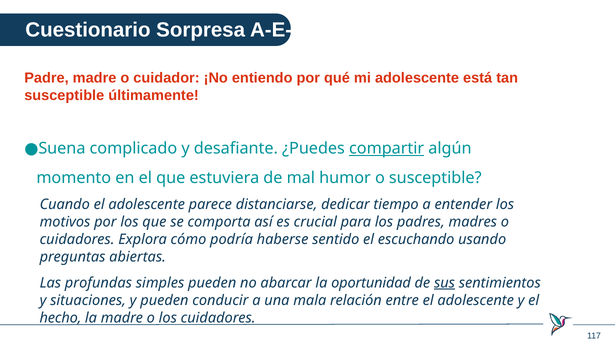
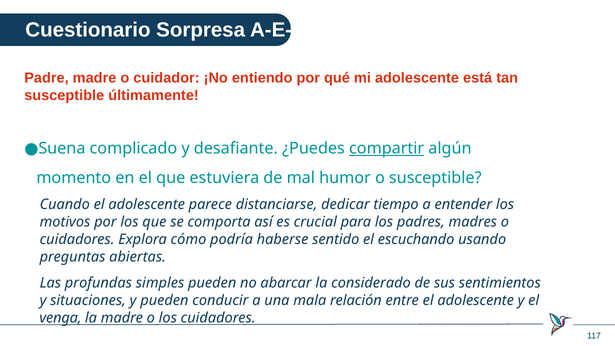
oportunidad: oportunidad -> considerado (371, 283)
sus underline: present -> none (444, 283)
hecho: hecho -> venga (60, 318)
